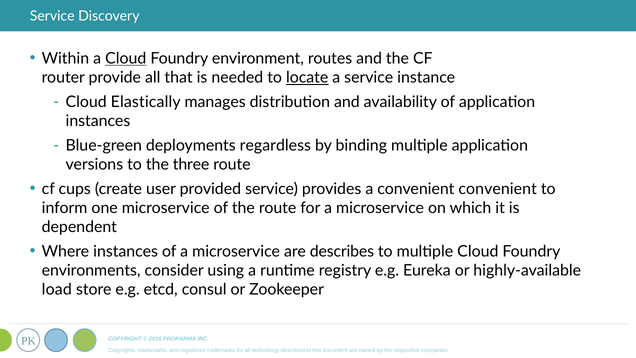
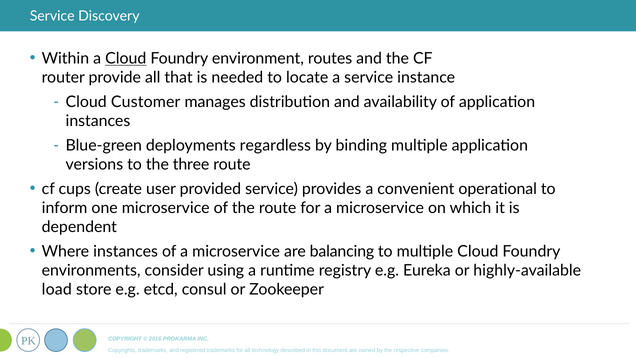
locate underline: present -> none (307, 77)
Elastically: Elastically -> Customer (146, 102)
convenient convenient: convenient -> operational (498, 189)
describes: describes -> balancing (342, 251)
